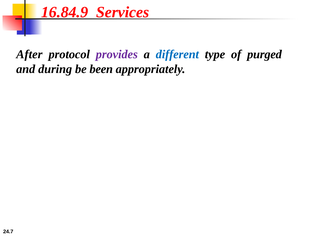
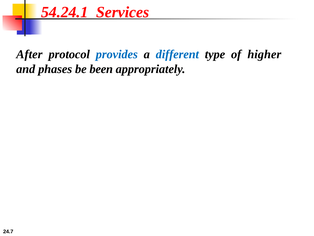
16.84.9: 16.84.9 -> 54.24.1 (65, 12)
provides colour: purple -> blue (117, 54)
purged: purged -> higher (264, 54)
during: during -> phases (55, 69)
